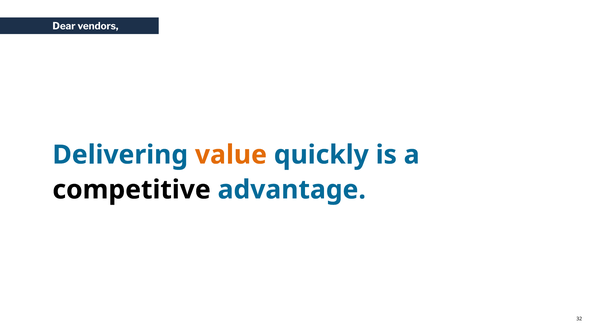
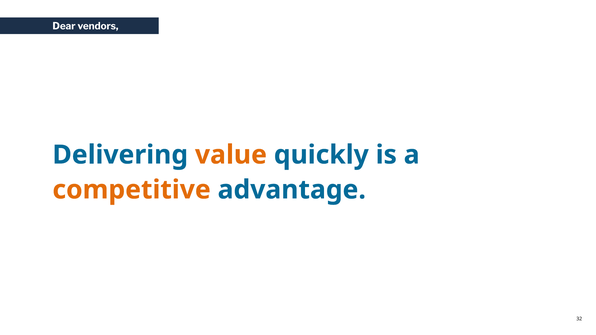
competitive colour: black -> orange (132, 190)
